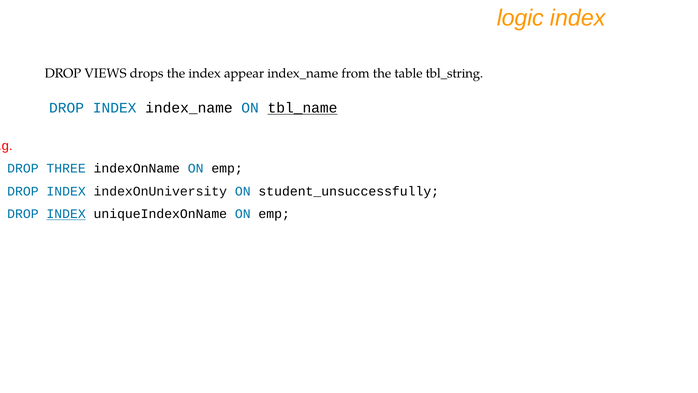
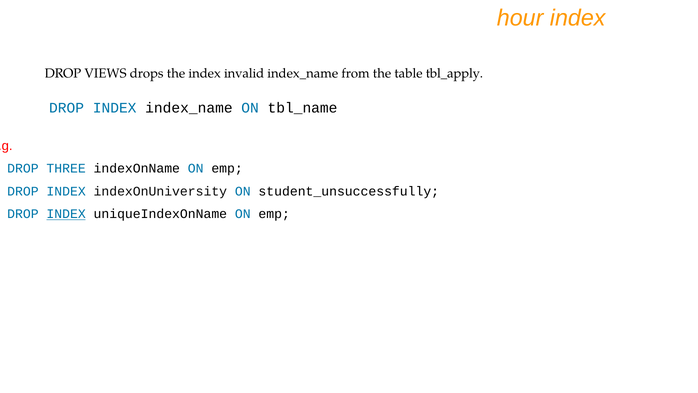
logic: logic -> hour (520, 18)
appear: appear -> invalid (244, 73)
tbl_string: tbl_string -> tbl_apply (454, 73)
tbl_name underline: present -> none (302, 108)
